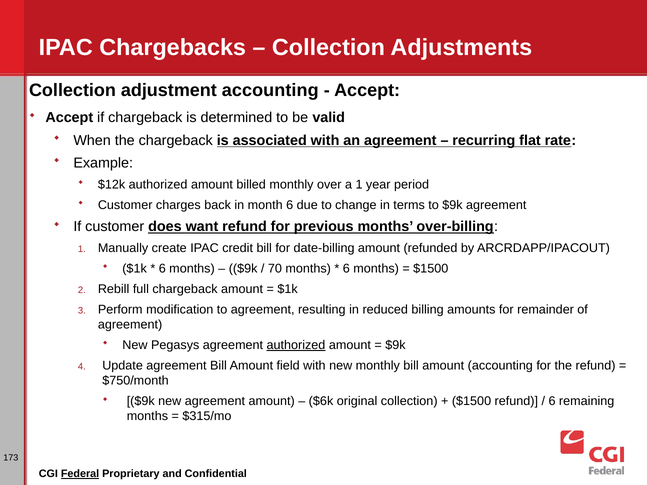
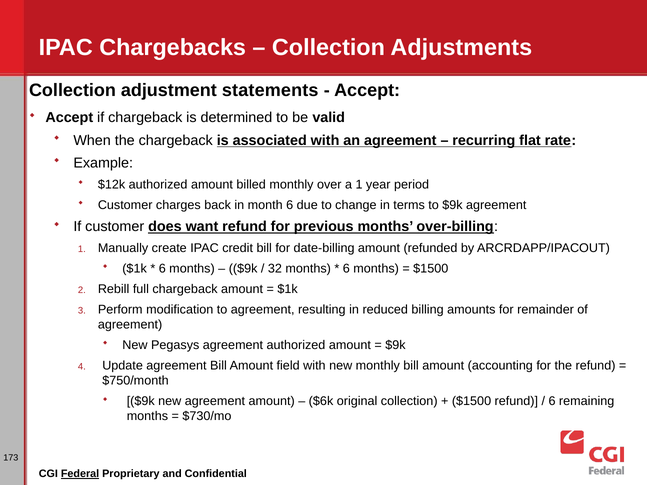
adjustment accounting: accounting -> statements (270, 90)
70: 70 -> 32 (275, 269)
authorized underline: present -> none (296, 345)
$315/mo: $315/mo -> $730/mo (207, 416)
